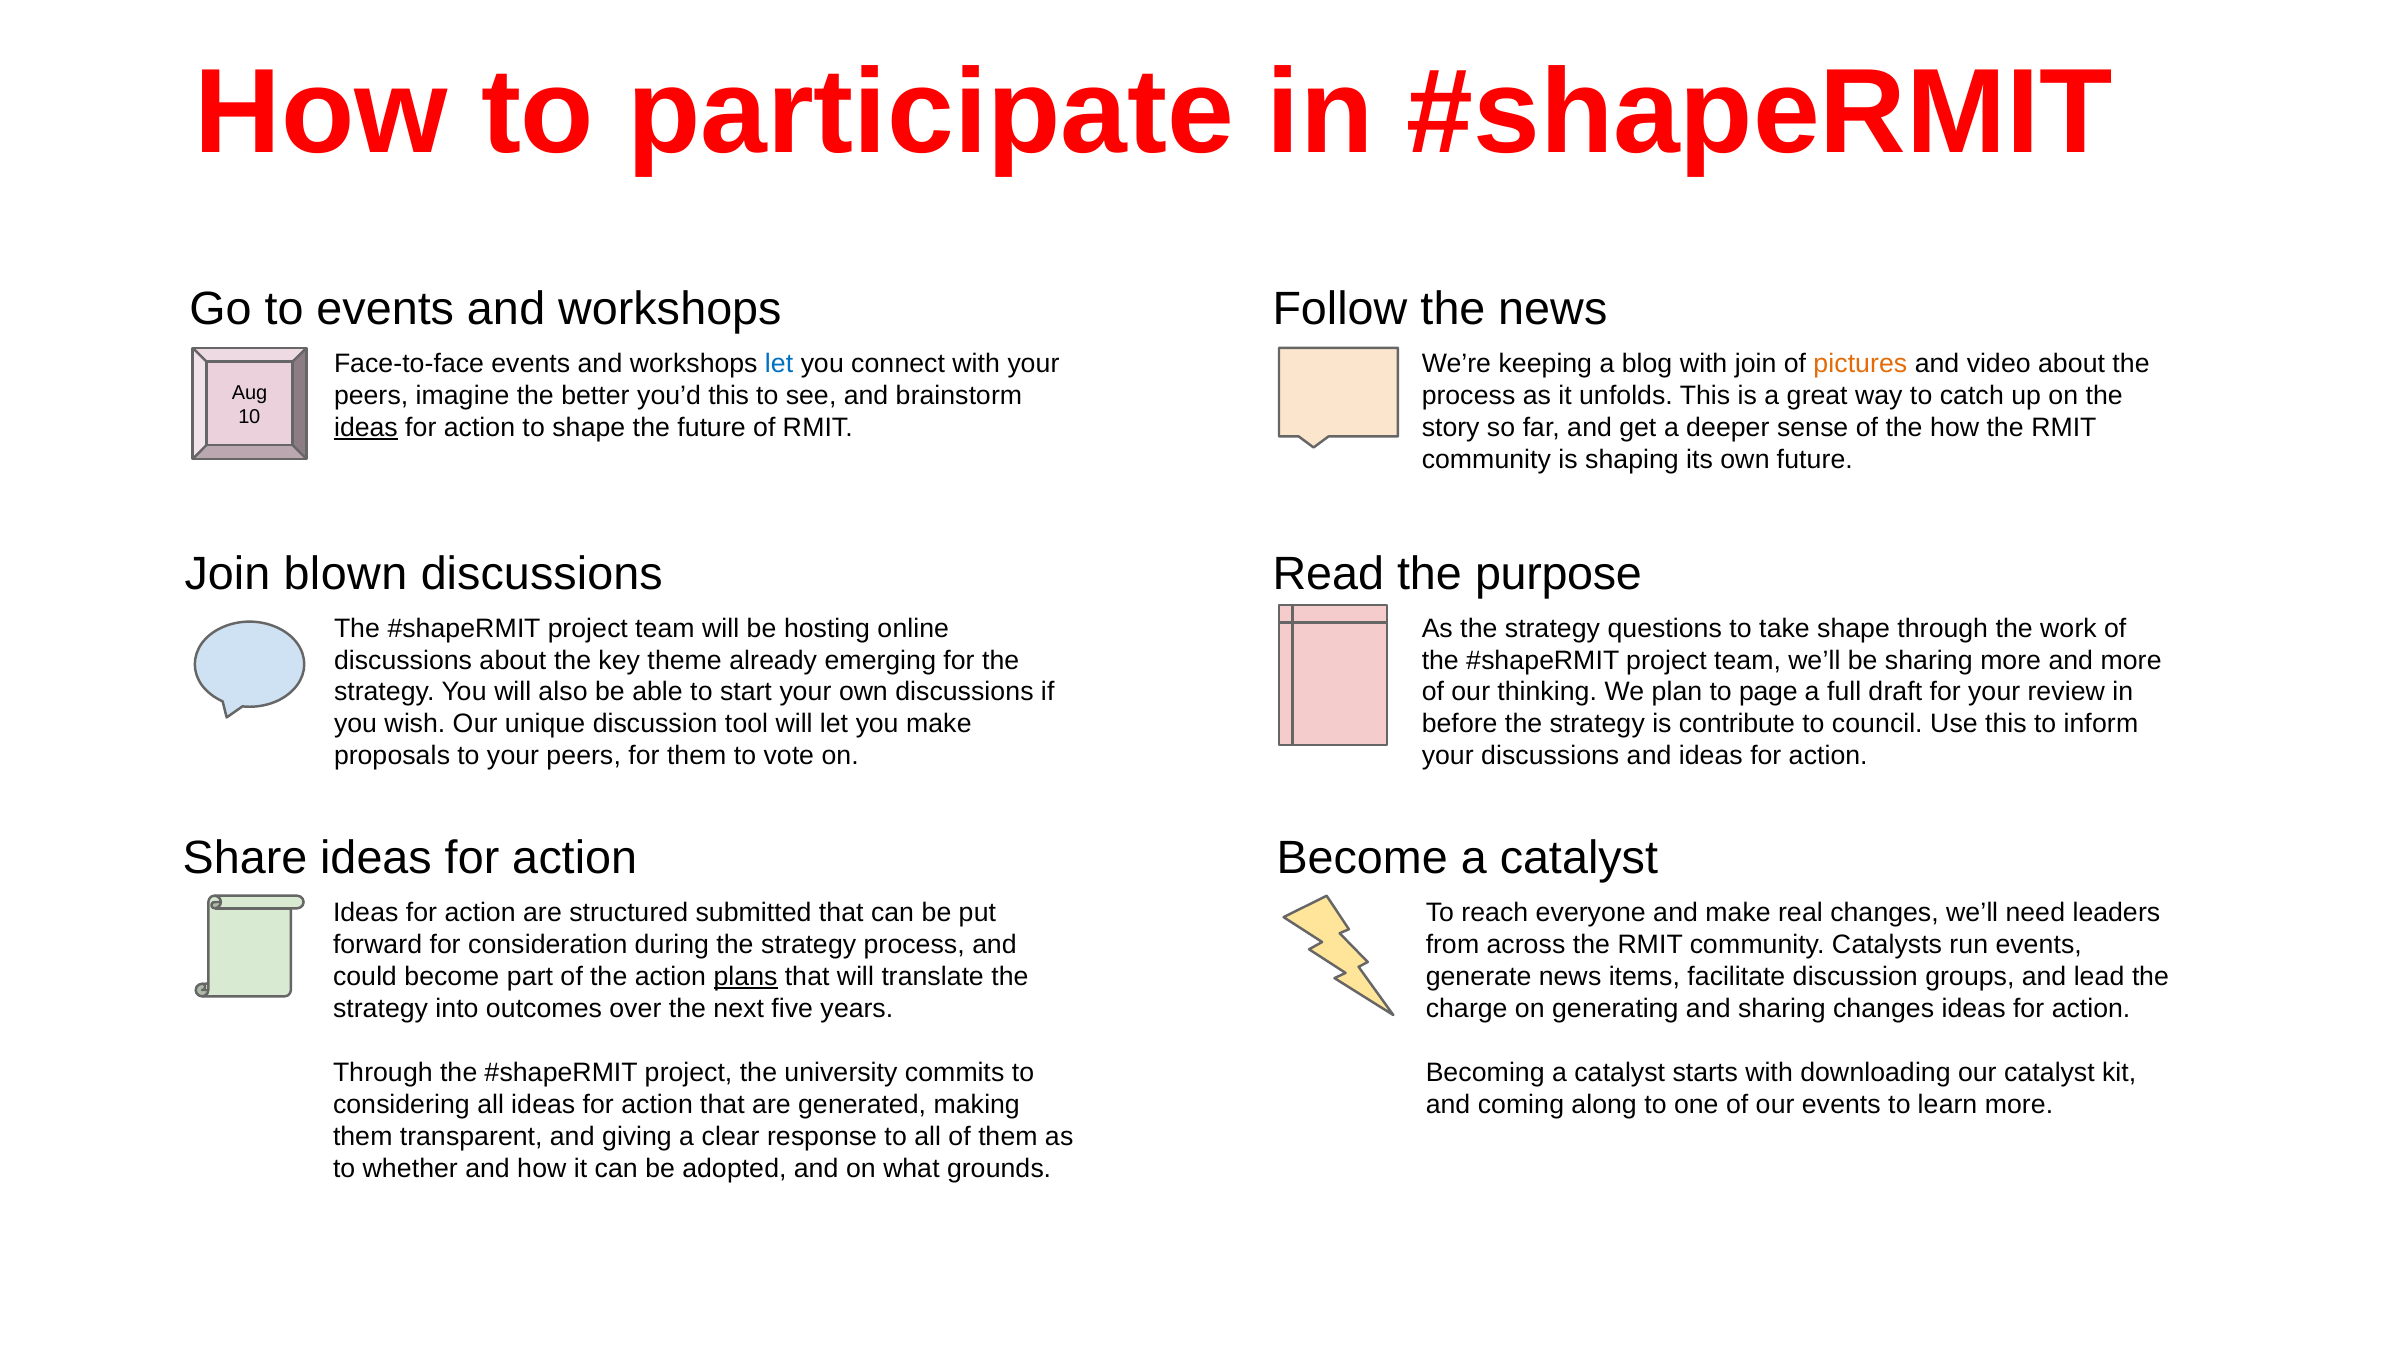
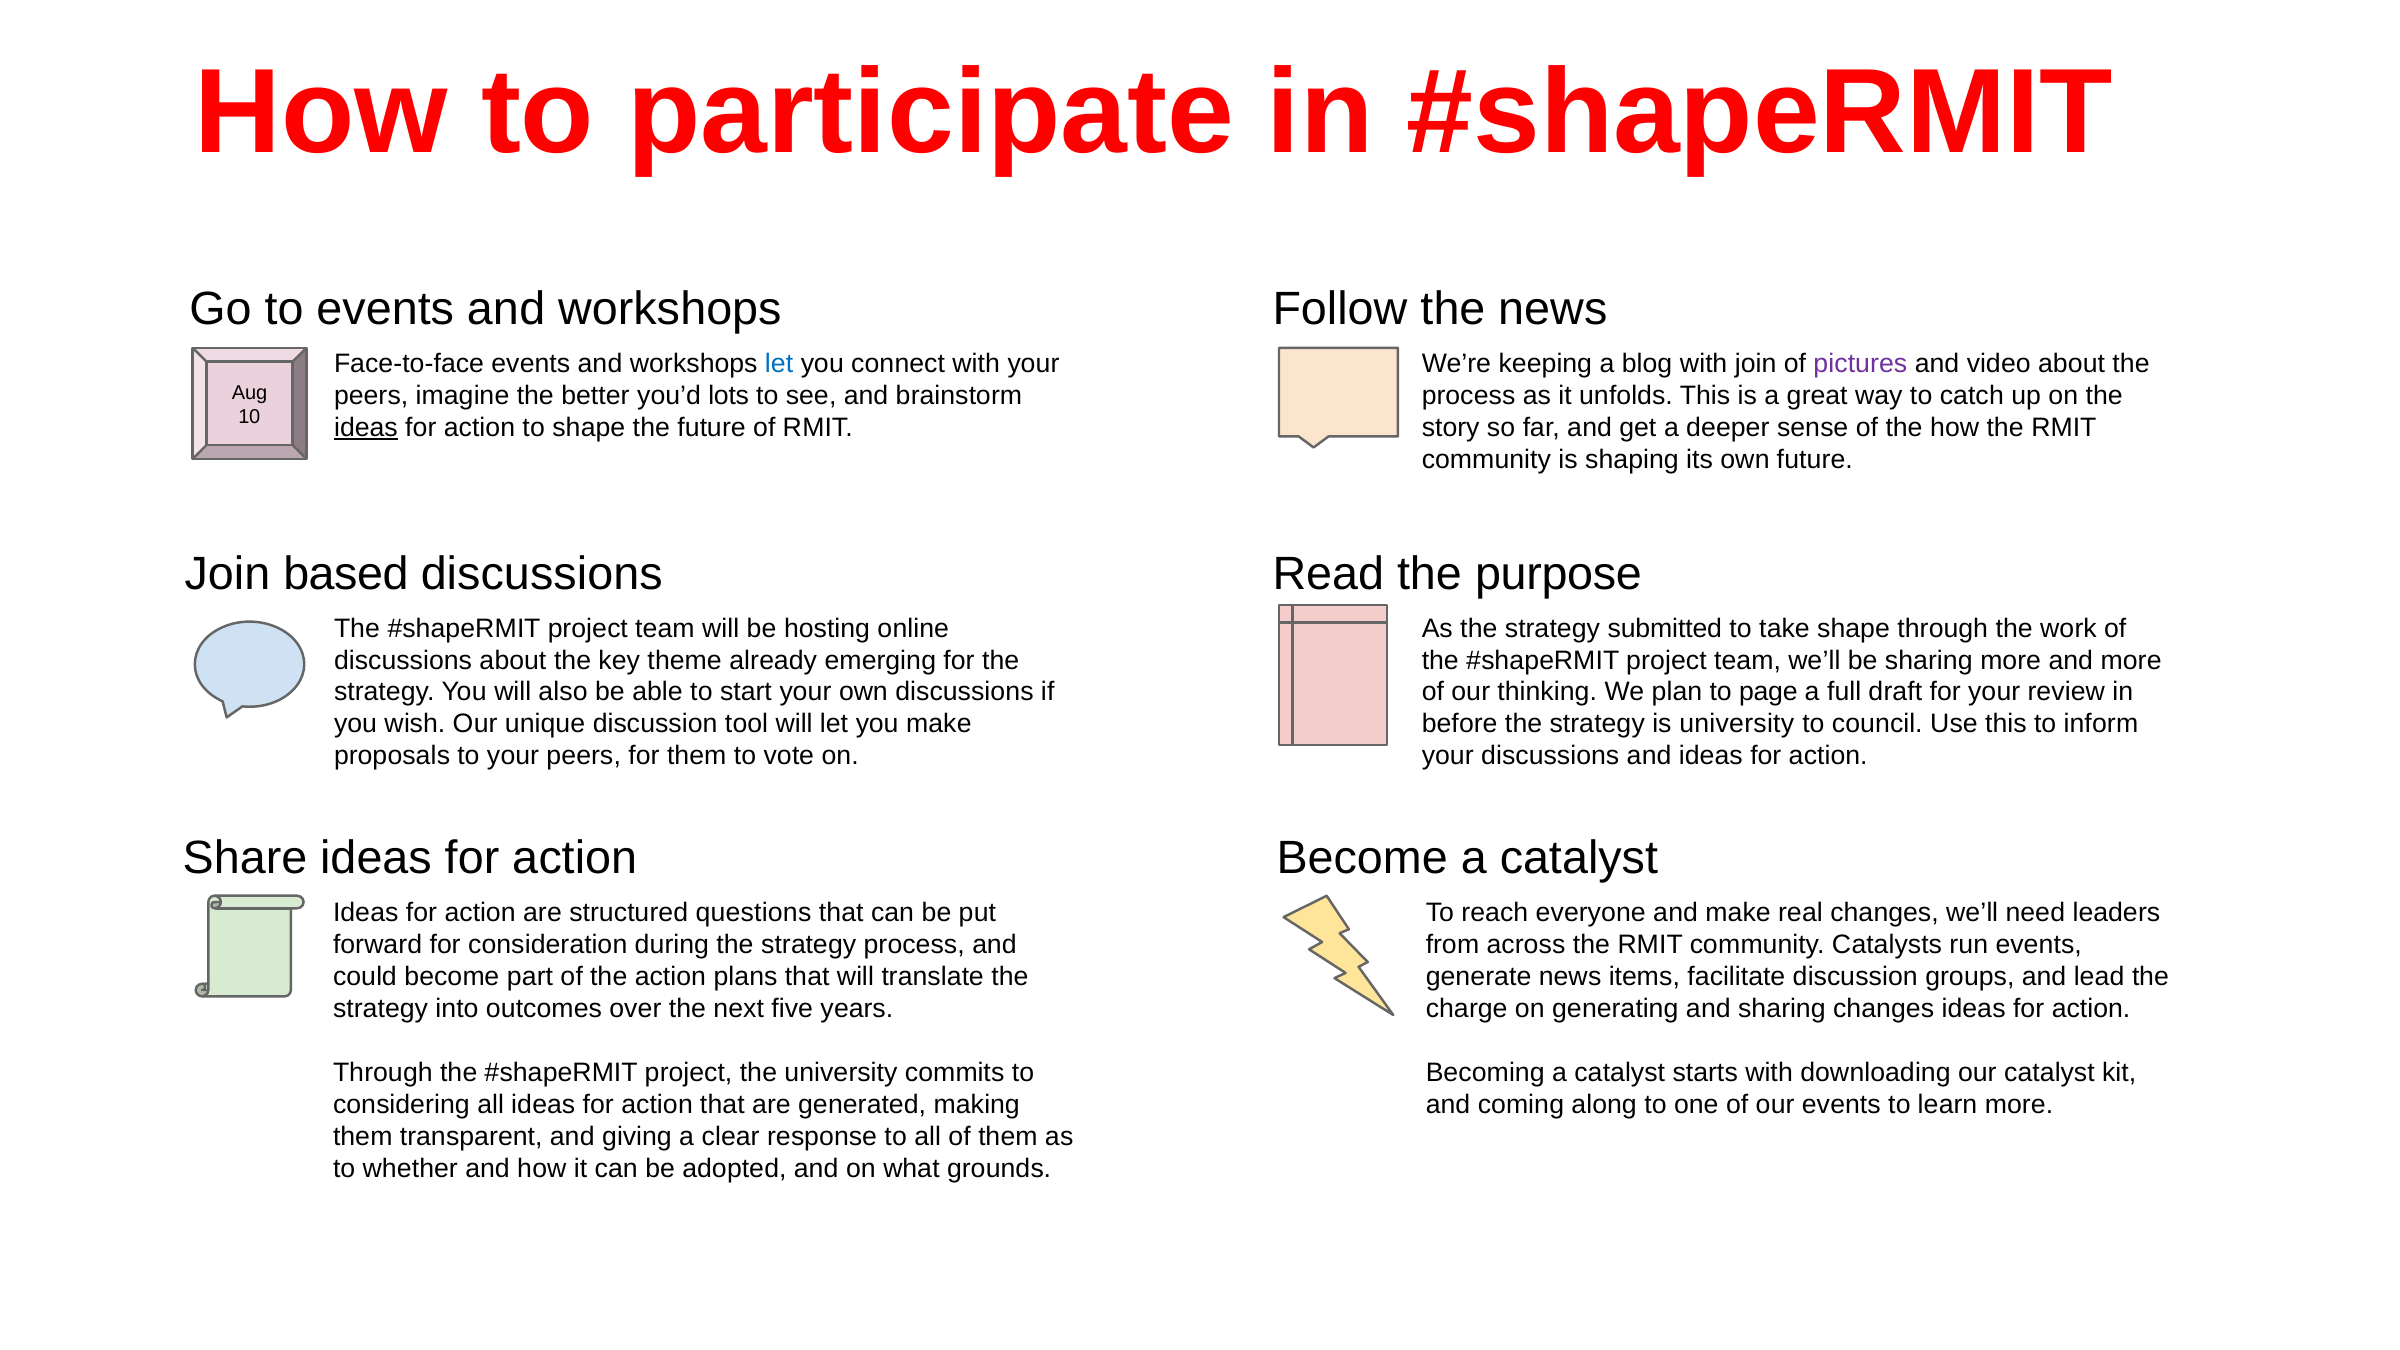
pictures colour: orange -> purple (1860, 364)
you’d this: this -> lots (729, 396)
blown: blown -> based (346, 574)
questions: questions -> submitted (1665, 628)
is contribute: contribute -> university (1737, 724)
submitted: submitted -> questions (753, 913)
plans underline: present -> none (746, 977)
